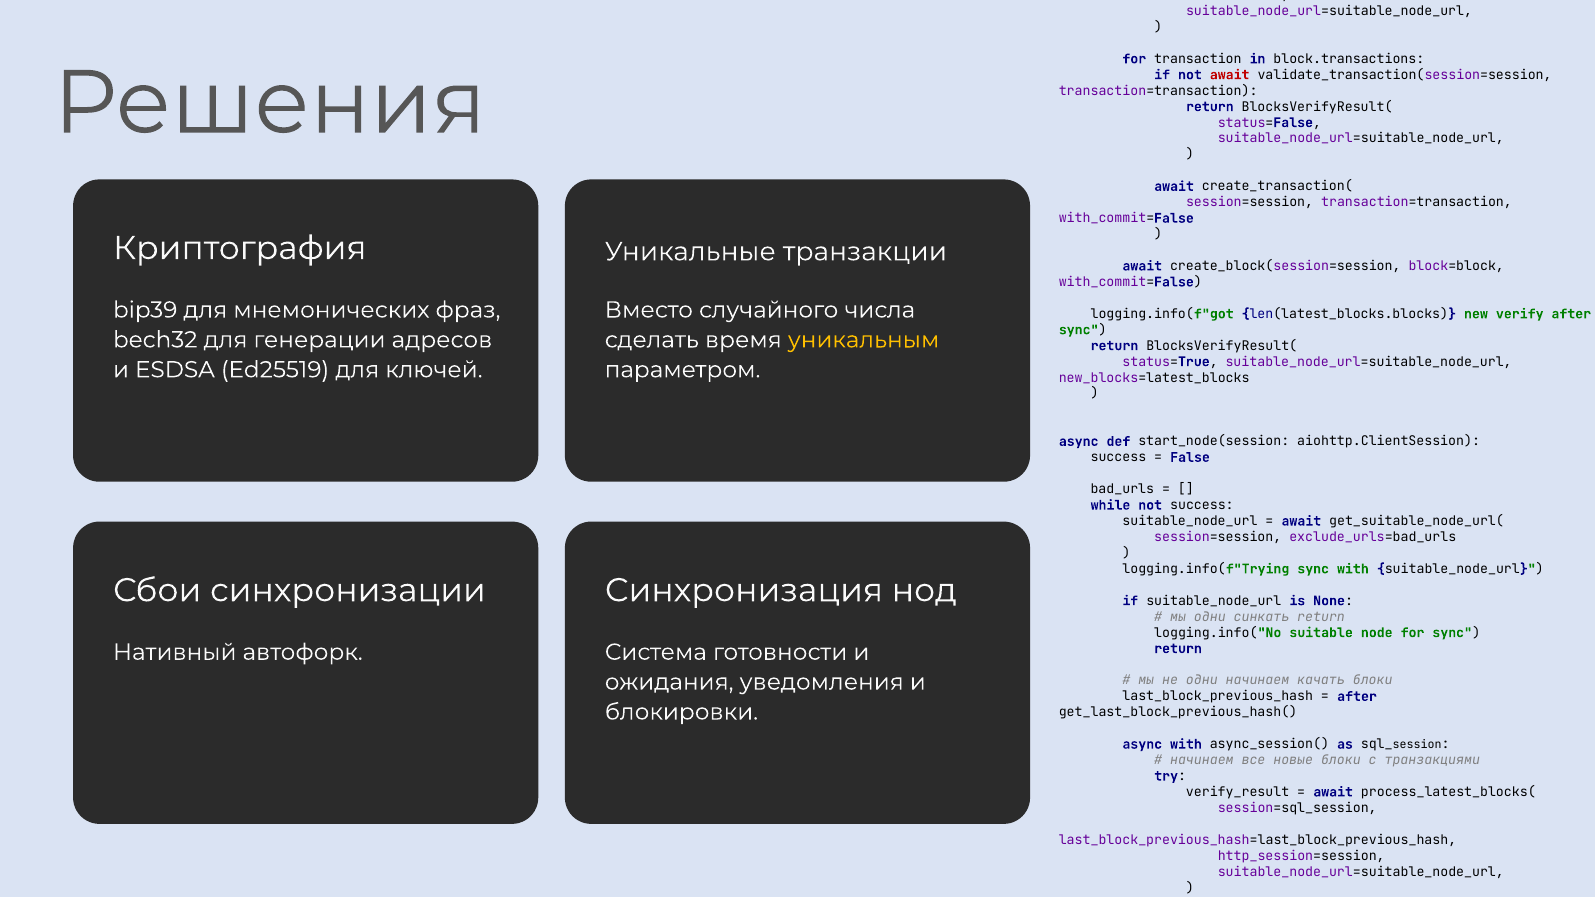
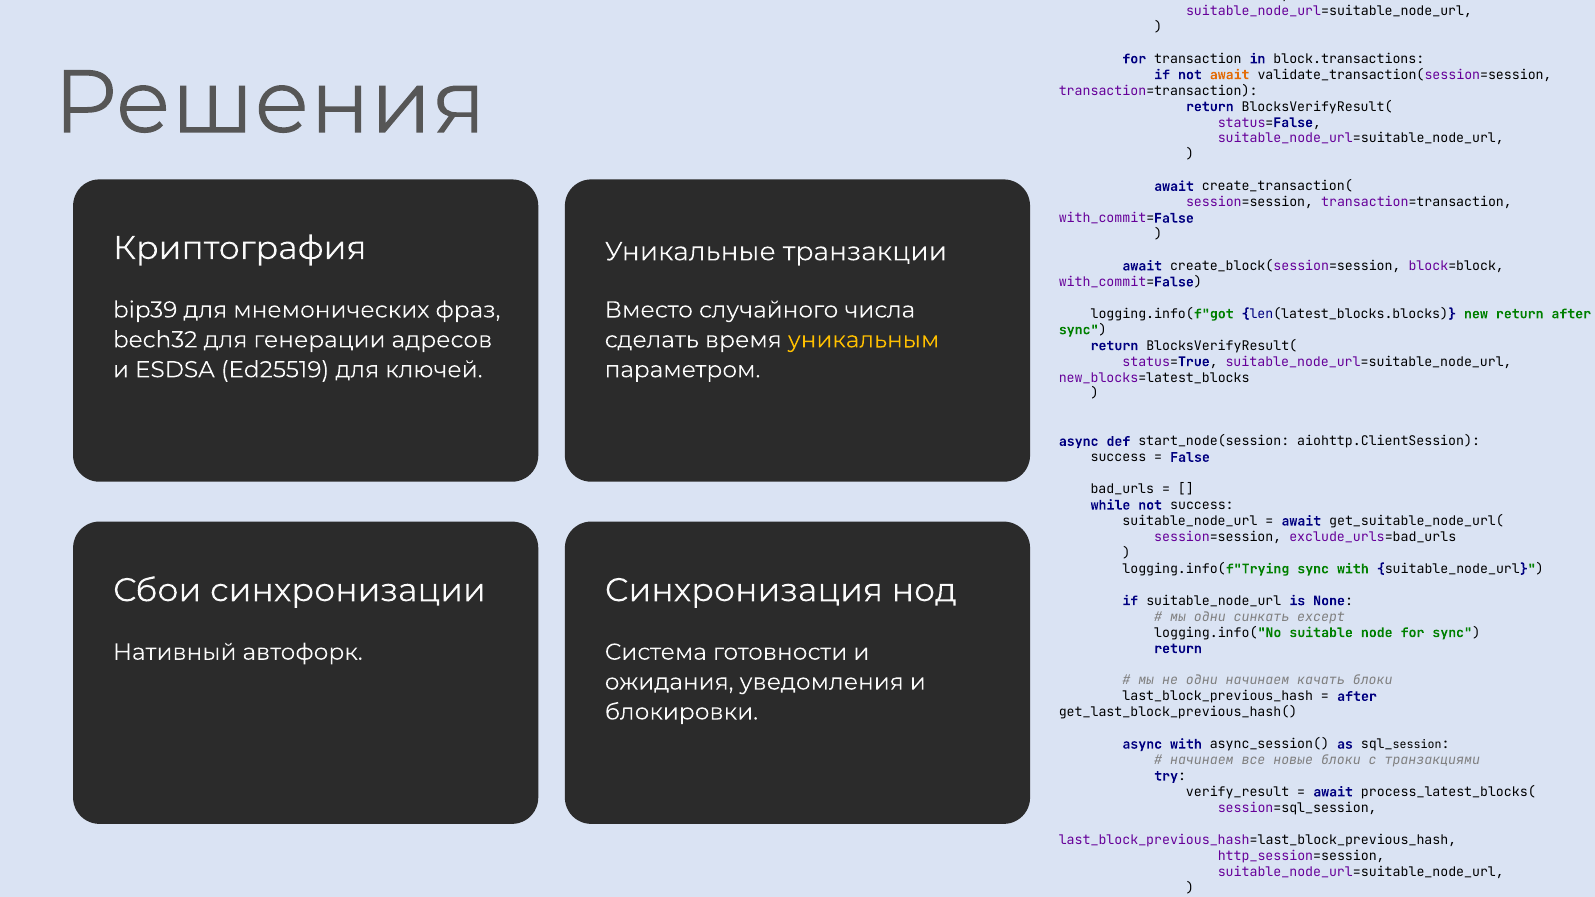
await colour: red -> orange (1230, 75)
new verify: verify -> return (1520, 314)
синкать return: return -> except (1321, 617)
